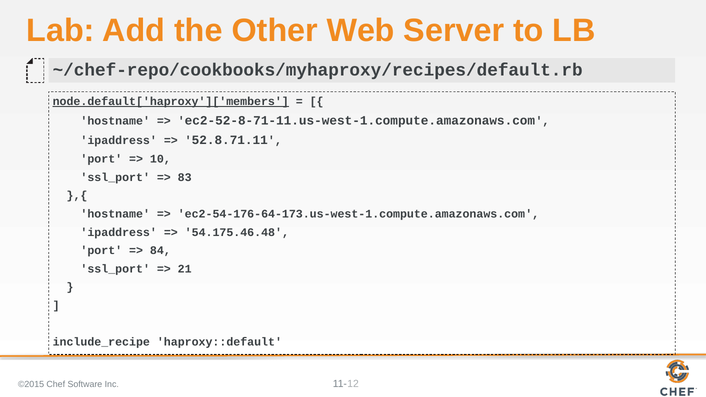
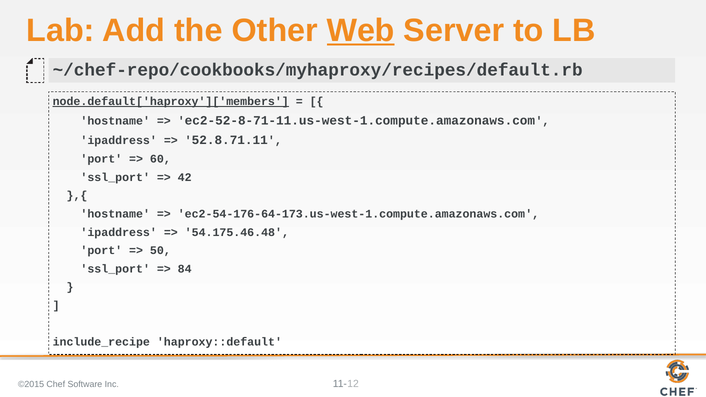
Web underline: none -> present (361, 31)
10: 10 -> 60 (160, 159)
83: 83 -> 42 (185, 177)
84: 84 -> 50 (160, 251)
21: 21 -> 84 (185, 269)
